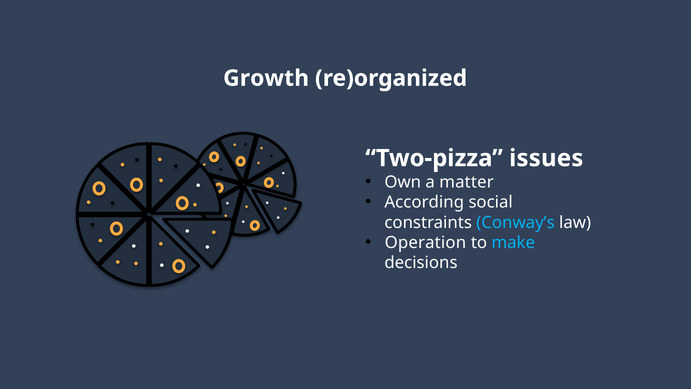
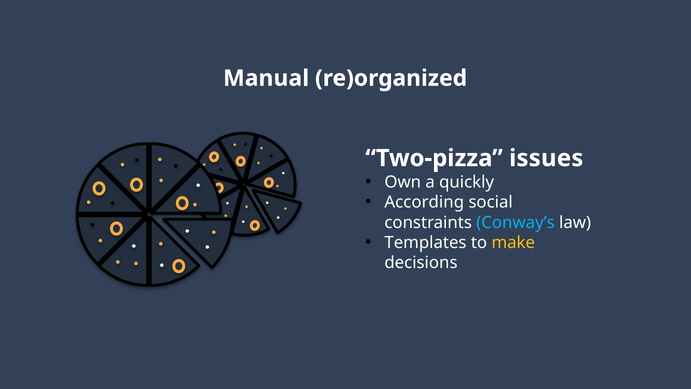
Growth: Growth -> Manual (266, 78)
matter: matter -> quickly (467, 182)
Operation: Operation -> Templates (425, 242)
make colour: light blue -> yellow (513, 242)
